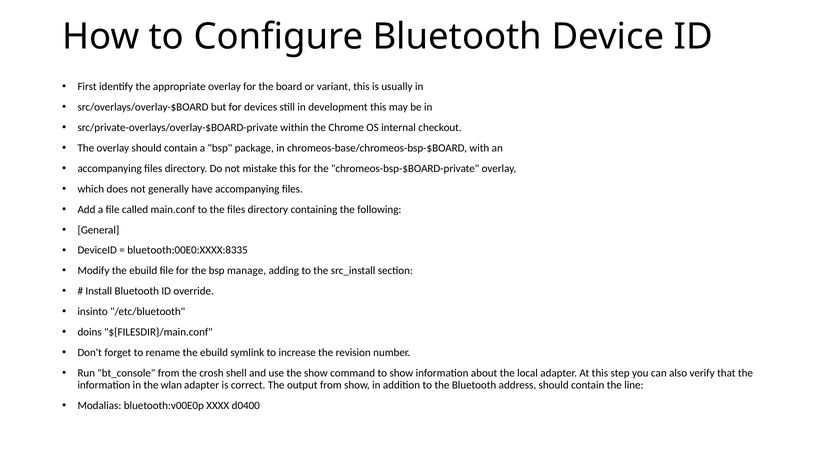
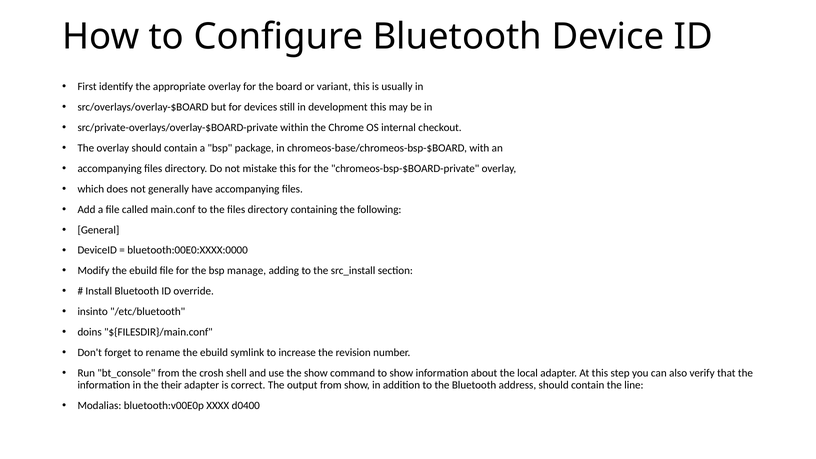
bluetooth:00E0:XXXX:8335: bluetooth:00E0:XXXX:8335 -> bluetooth:00E0:XXXX:0000 (188, 250)
wlan: wlan -> their (171, 385)
